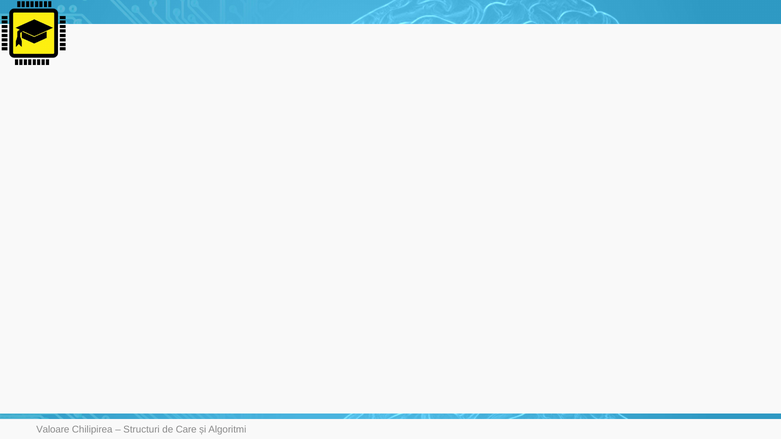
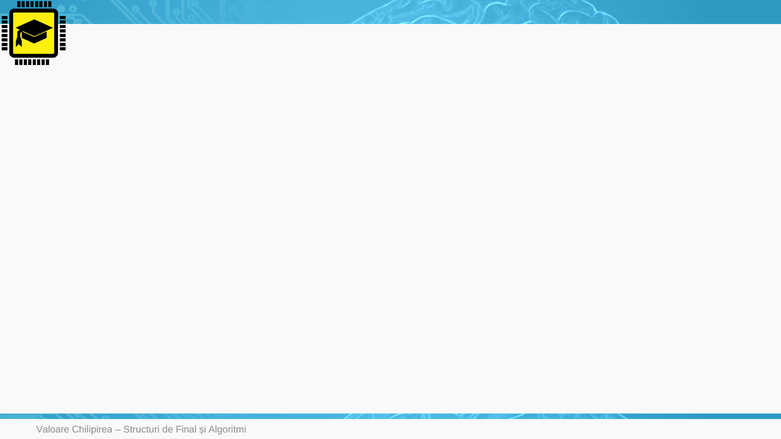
Care: Care -> Final (186, 430)
